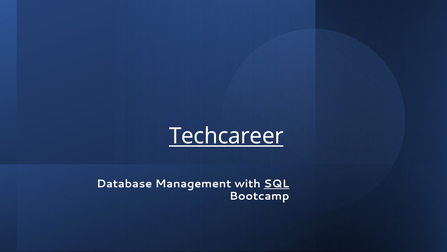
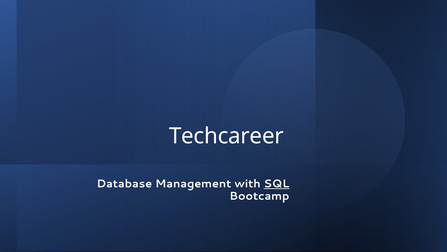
Techcareer underline: present -> none (226, 136)
